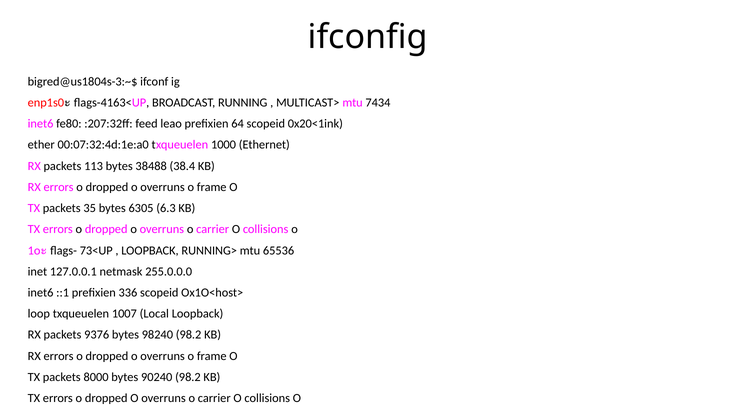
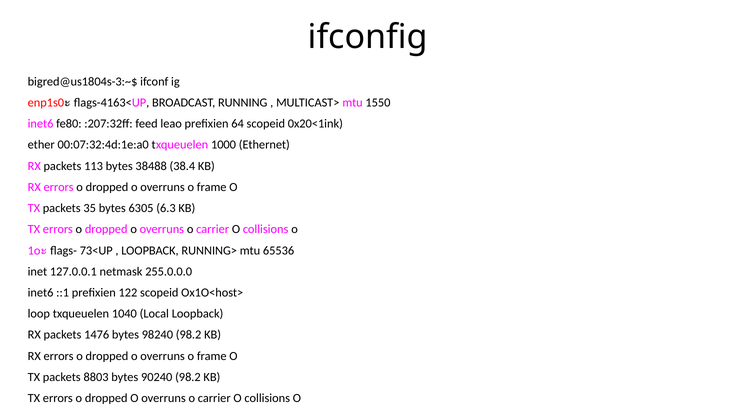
7434: 7434 -> 1550 (378, 103)
336: 336 -> 122 (128, 293)
1007: 1007 -> 1040 (124, 314)
9376: 9376 -> 1476 (97, 335)
8000: 8000 -> 8803 (96, 377)
